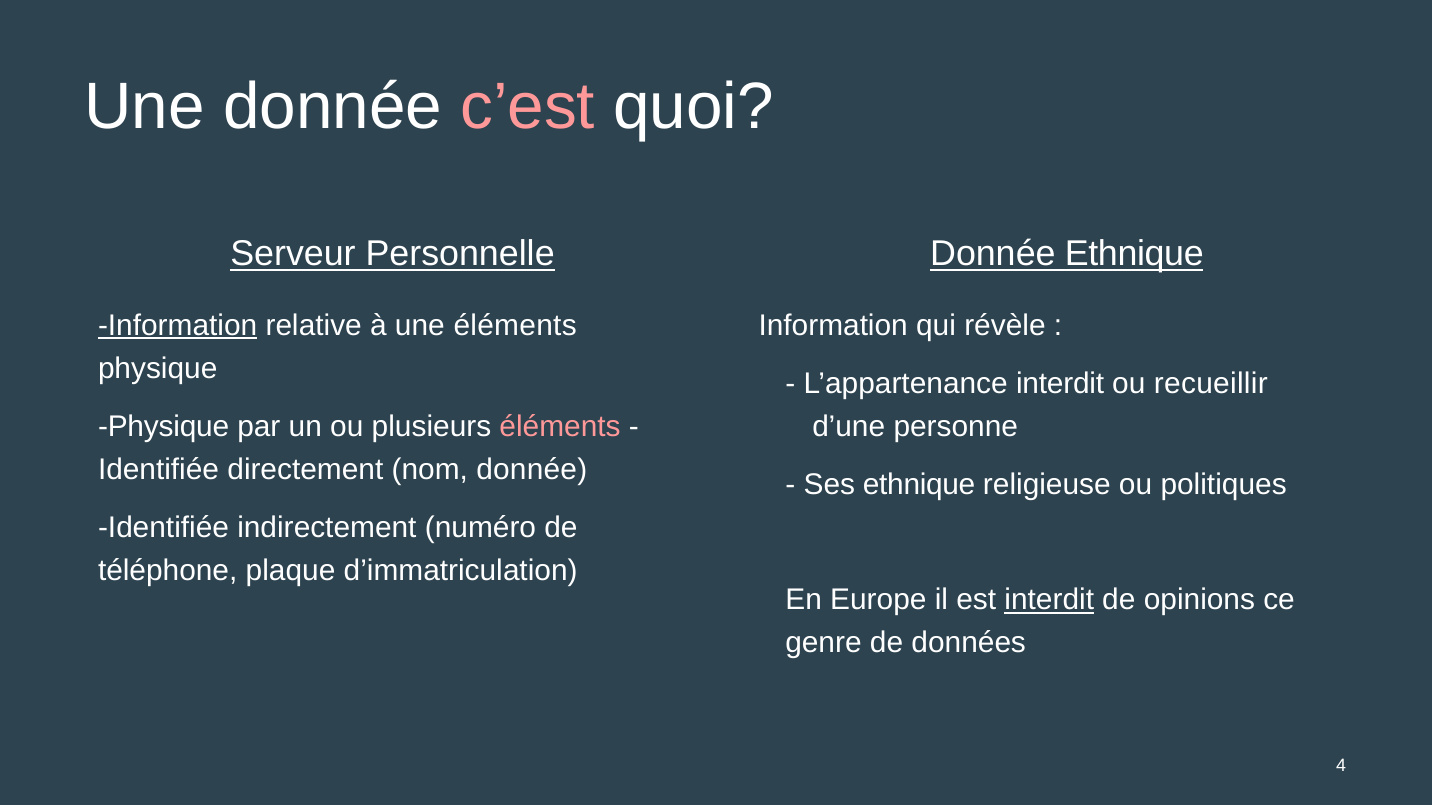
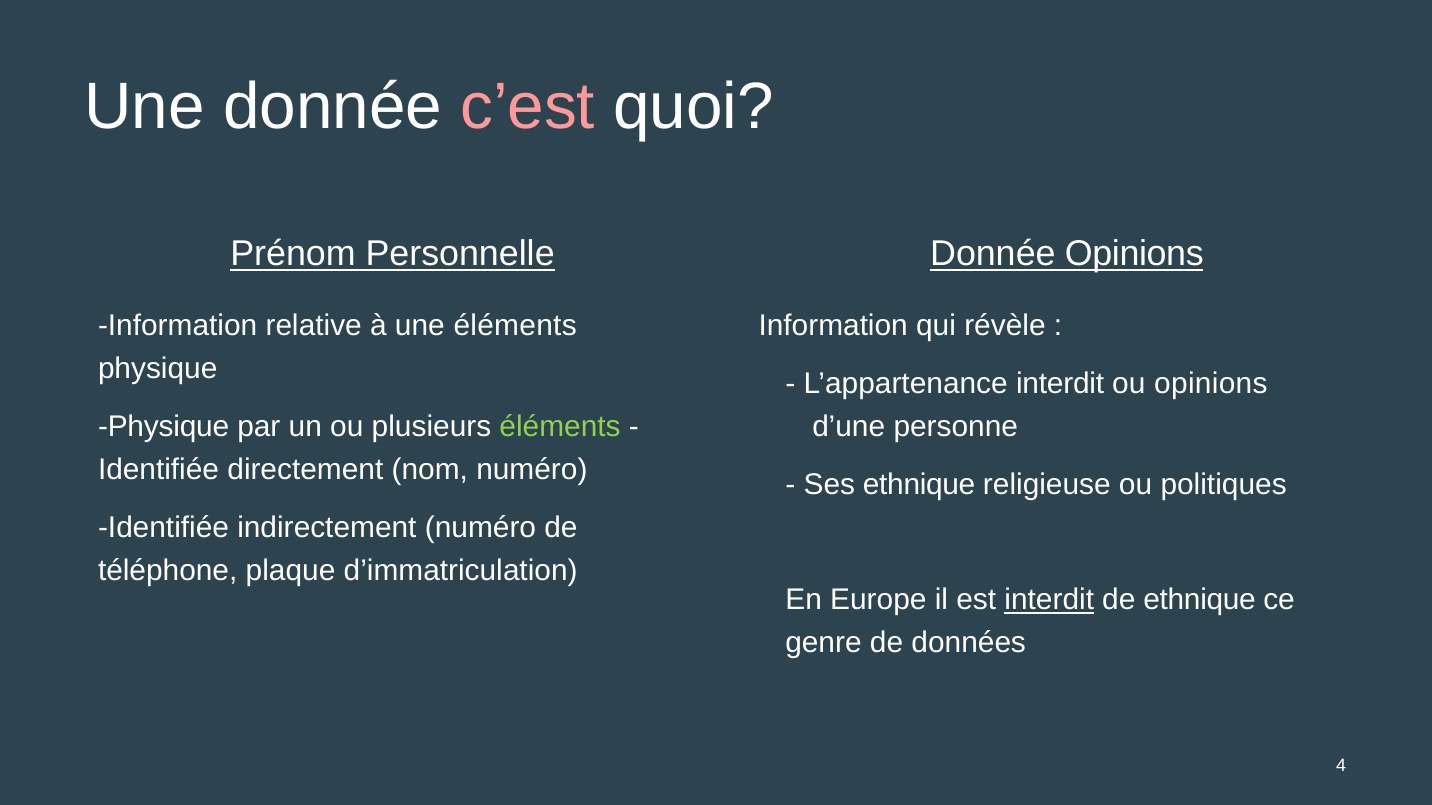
Serveur: Serveur -> Prénom (293, 254)
Donnée Ethnique: Ethnique -> Opinions (1134, 254)
Information underline: present -> none (178, 326)
ou recueillir: recueillir -> opinions (1211, 384)
éléments colour: pink -> light green (560, 427)
nom donnée: donnée -> numéro (532, 470)
de opinions: opinions -> ethnique (1200, 600)
